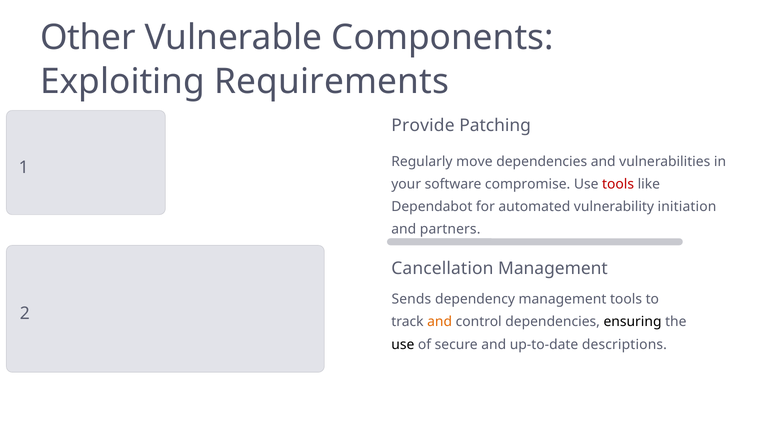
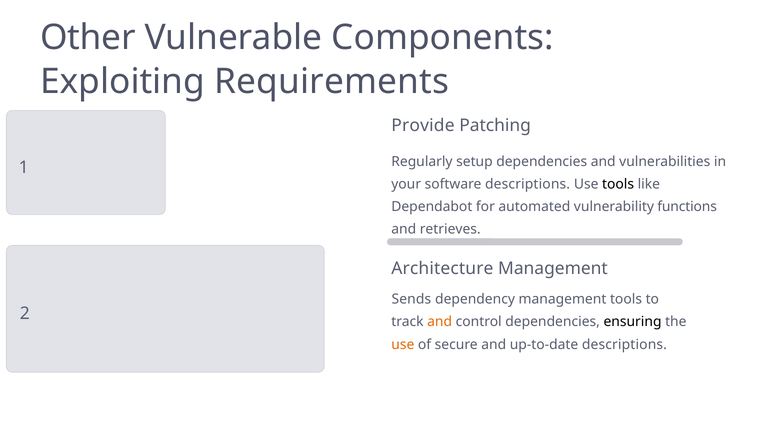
move: move -> setup (474, 161)
software compromise: compromise -> descriptions (528, 184)
tools colour: red -> black (618, 184)
initiation: initiation -> functions (687, 207)
partners: partners -> retrieves (450, 229)
Cancellation: Cancellation -> Architecture (442, 268)
use colour: black -> orange (403, 344)
